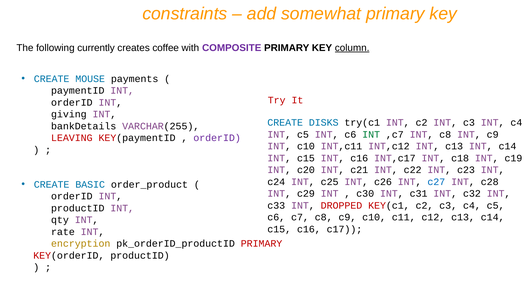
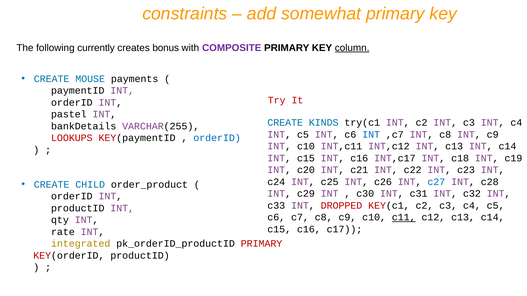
coffee: coffee -> bonus (166, 48)
giving: giving -> pastel (69, 115)
DISKS: DISKS -> KINDS (324, 123)
INT colour: green -> blue (371, 135)
LEAVING: LEAVING -> LOOKUPS (72, 138)
orderID colour: purple -> blue (217, 138)
BASIC: BASIC -> CHILD (90, 185)
c11 underline: none -> present (404, 218)
encryption: encryption -> integrated (81, 244)
